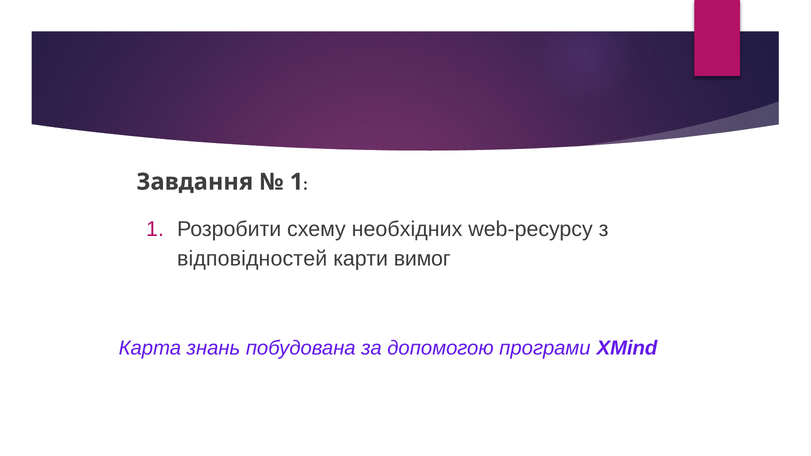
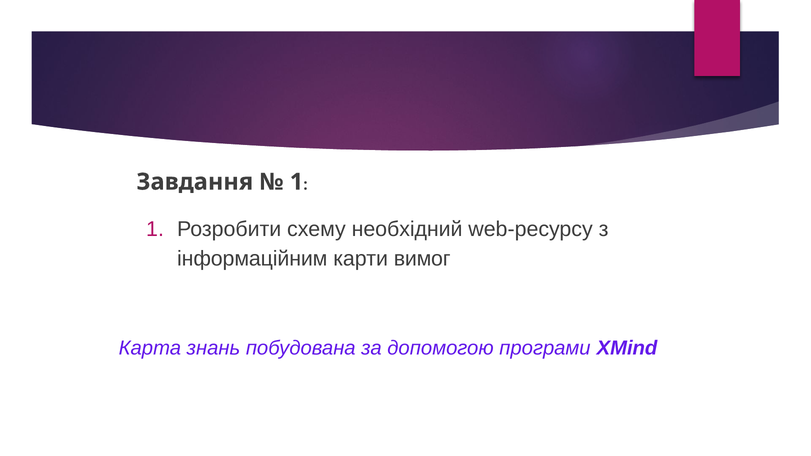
необхідних: необхідних -> необхідний (407, 230)
відповідностей: відповідностей -> інформаційним (252, 259)
